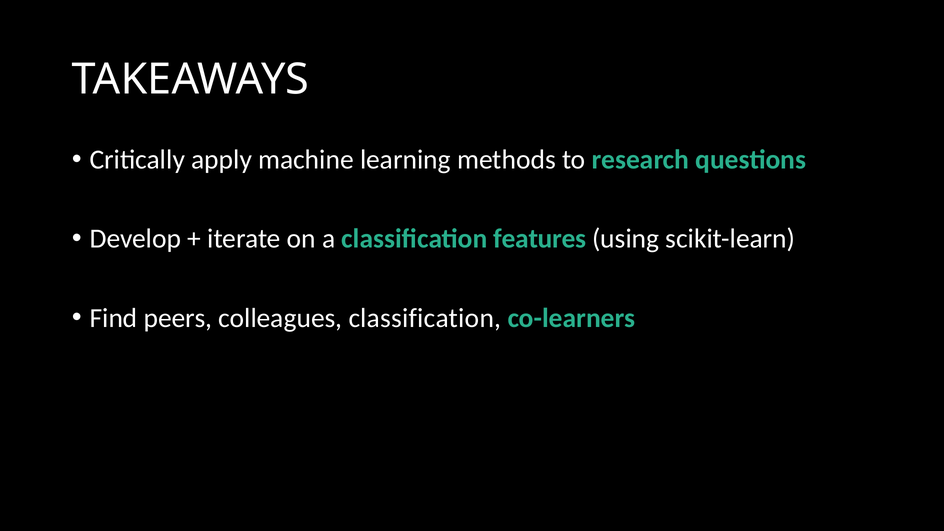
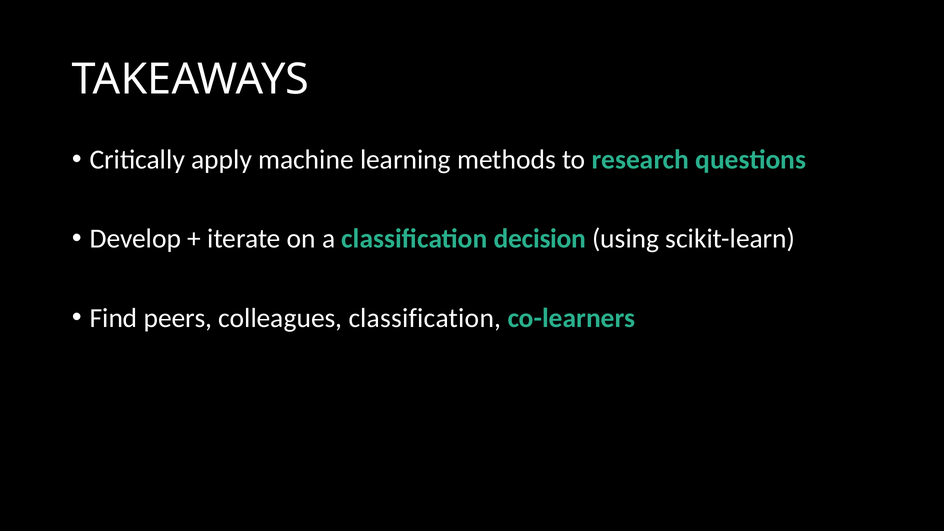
features: features -> decision (540, 239)
